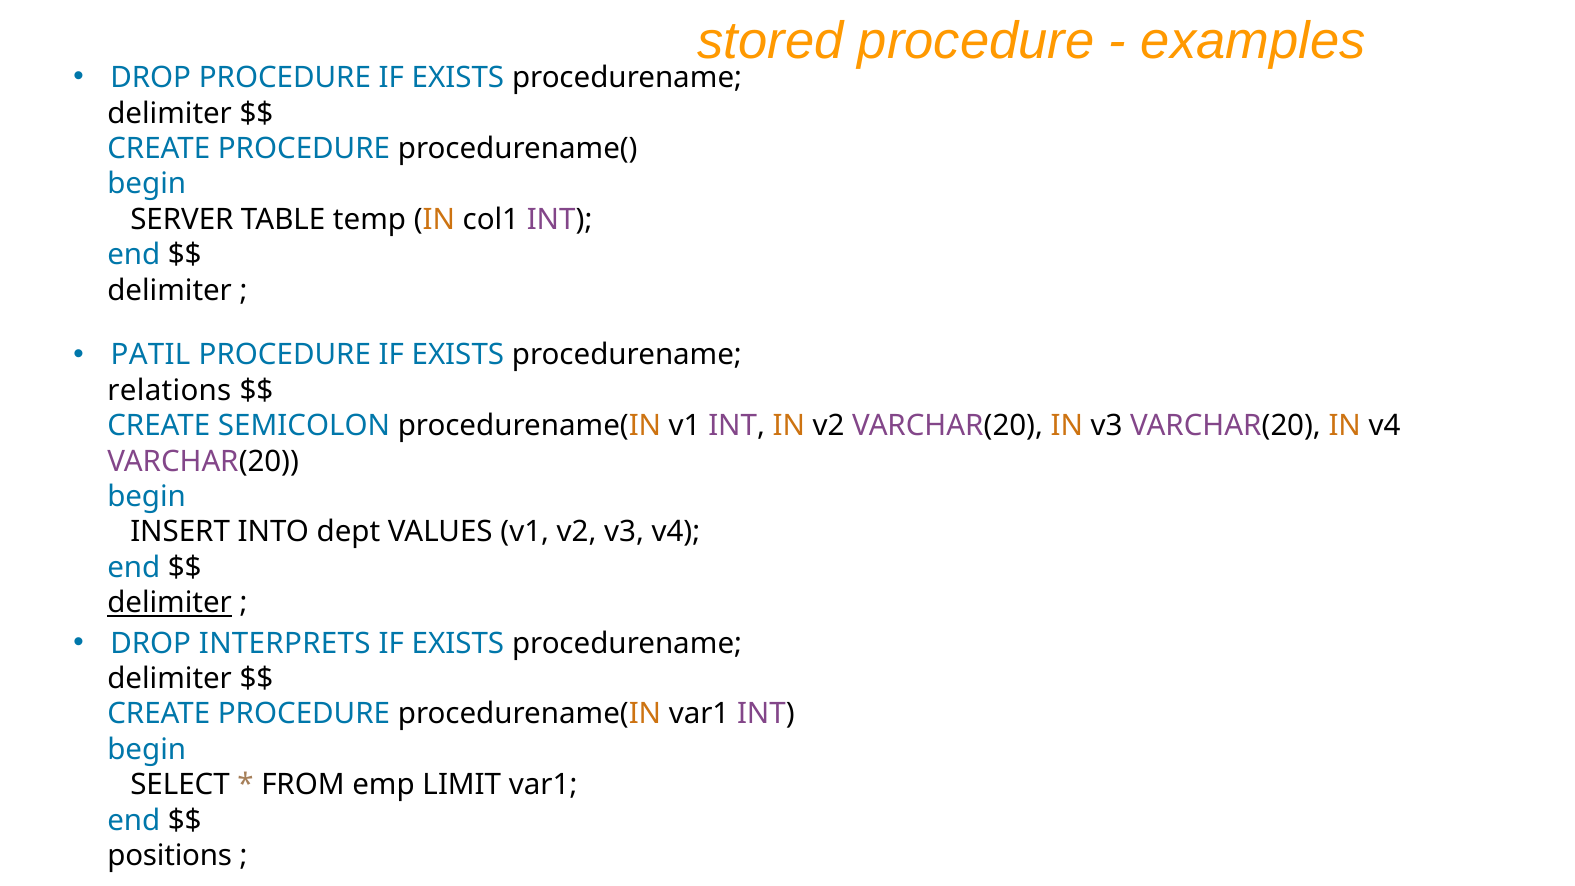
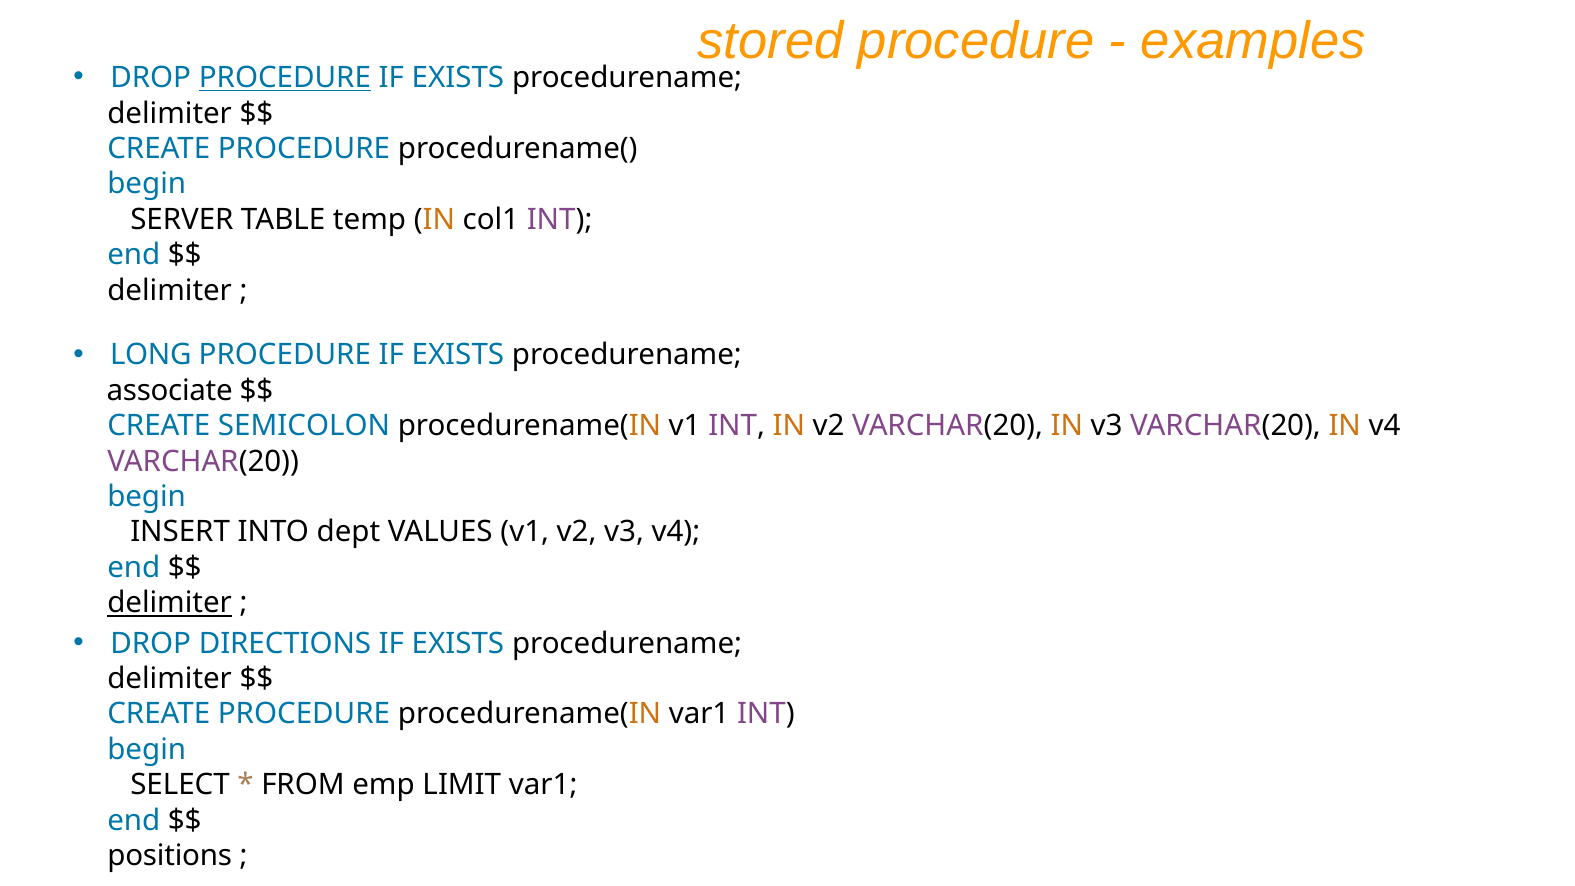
PROCEDURE underline: none -> present (285, 78)
PATIL: PATIL -> LONG (151, 355)
relations: relations -> associate (170, 390)
INTERPRETS: INTERPRETS -> DIRECTIONS (285, 643)
